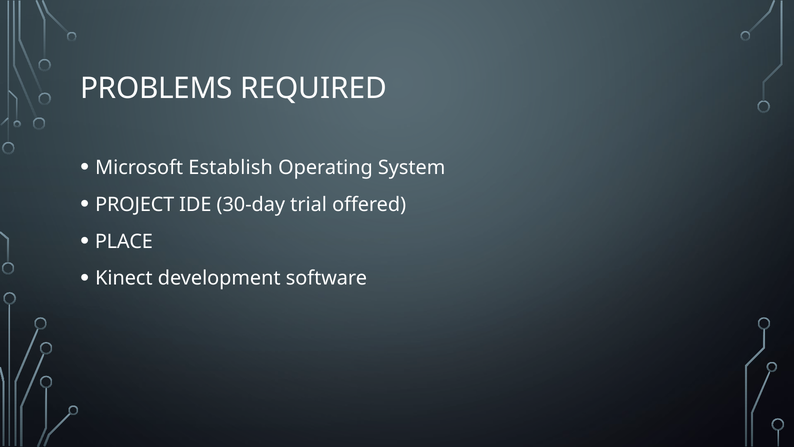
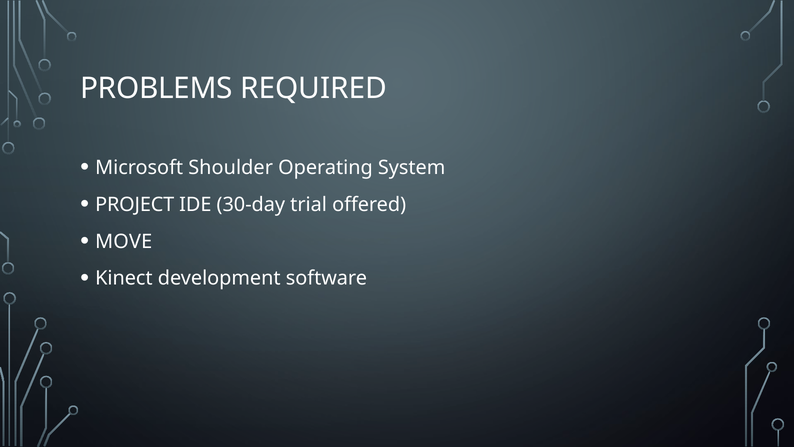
Establish: Establish -> Shoulder (231, 168)
PLACE: PLACE -> MOVE (124, 241)
